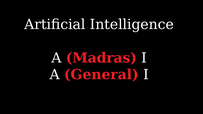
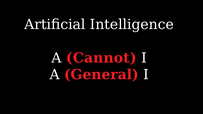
Madras: Madras -> Cannot (101, 58)
